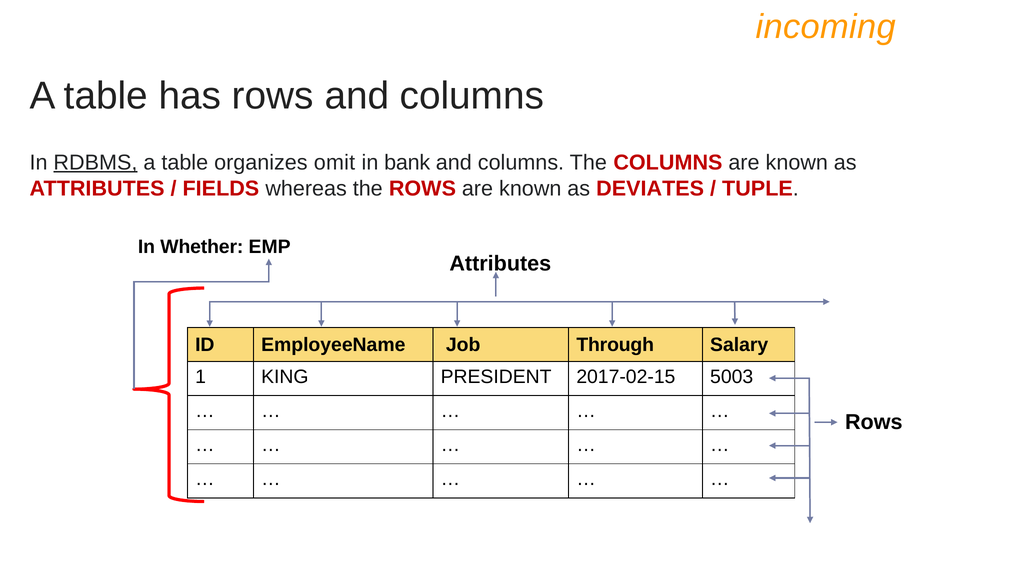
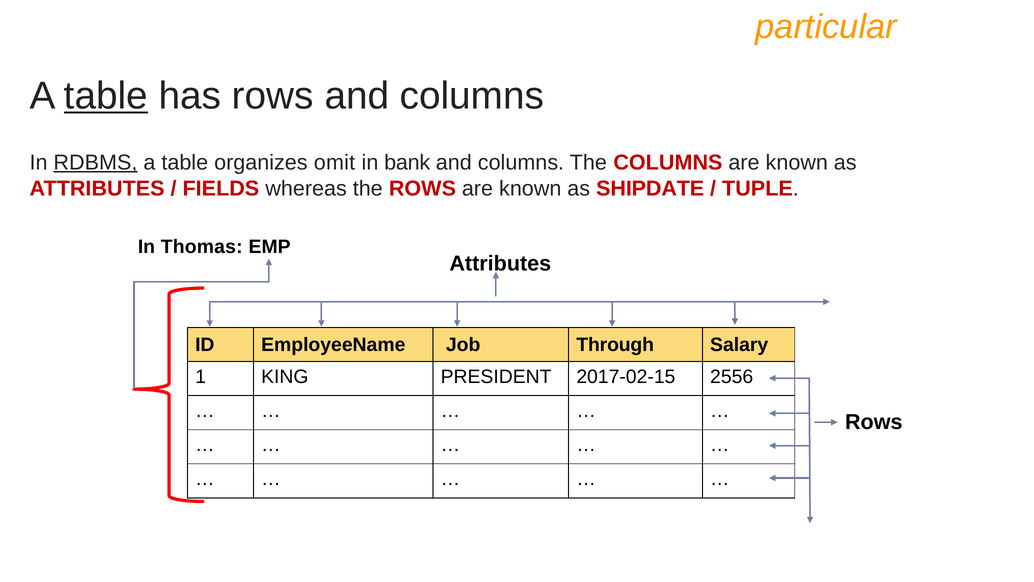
incoming: incoming -> particular (826, 27)
table underline: none -> present (106, 96)
DEVIATES: DEVIATES -> SHIPDATE (650, 188)
Whether: Whether -> Thomas (202, 247)
5003: 5003 -> 2556 (732, 376)
